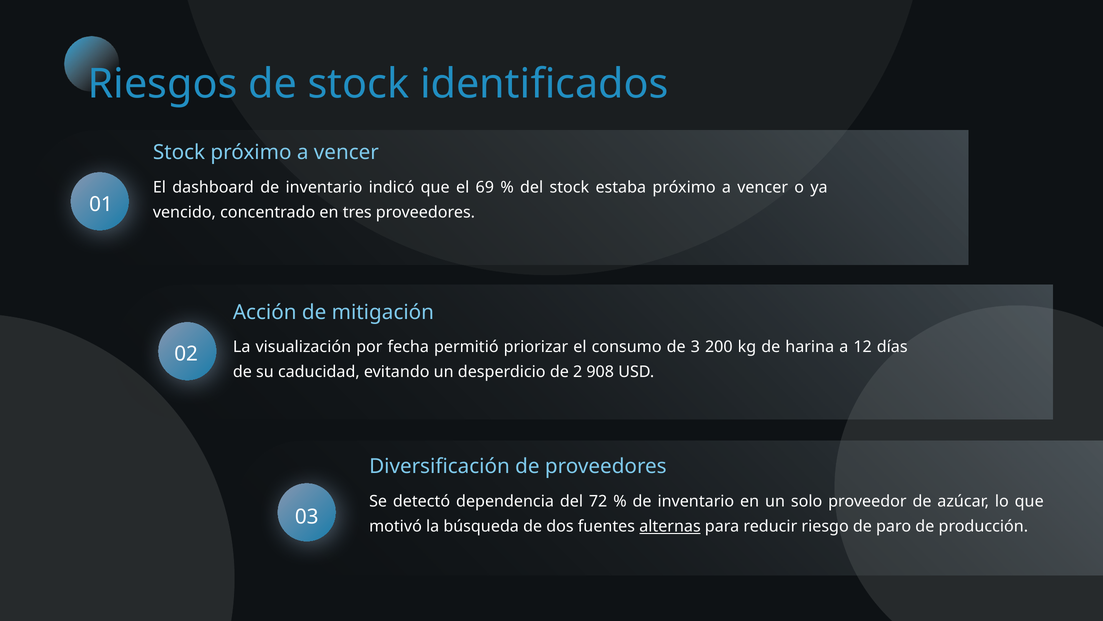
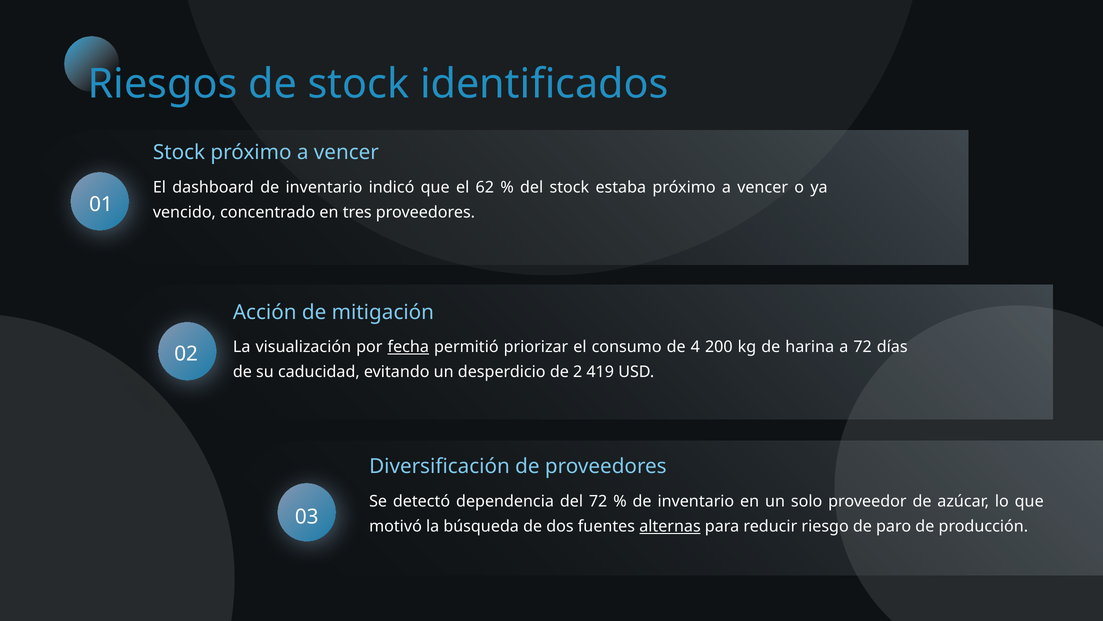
69: 69 -> 62 (485, 187)
fecha underline: none -> present (408, 347)
3: 3 -> 4 (695, 347)
a 12: 12 -> 72 (863, 347)
908: 908 -> 419 (600, 372)
